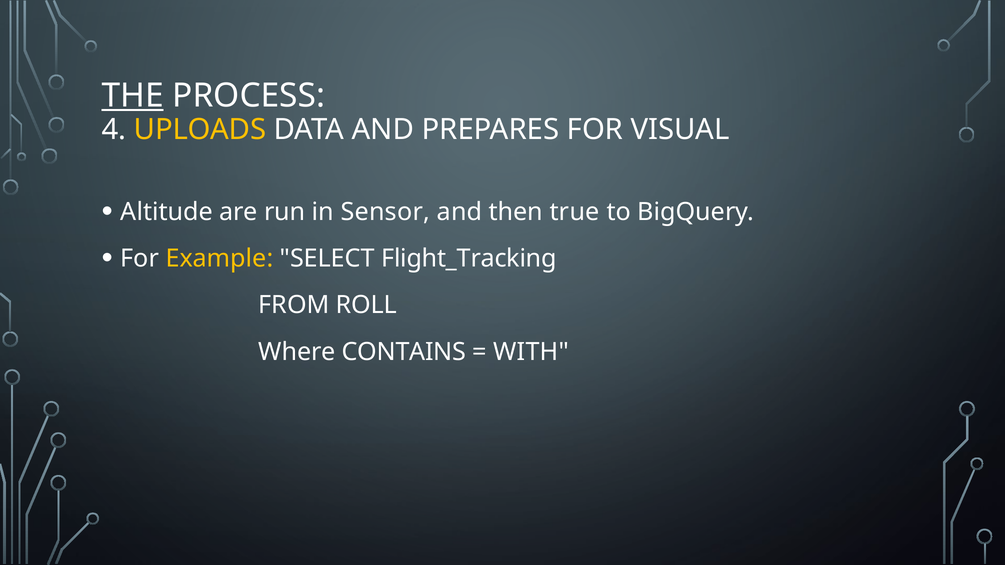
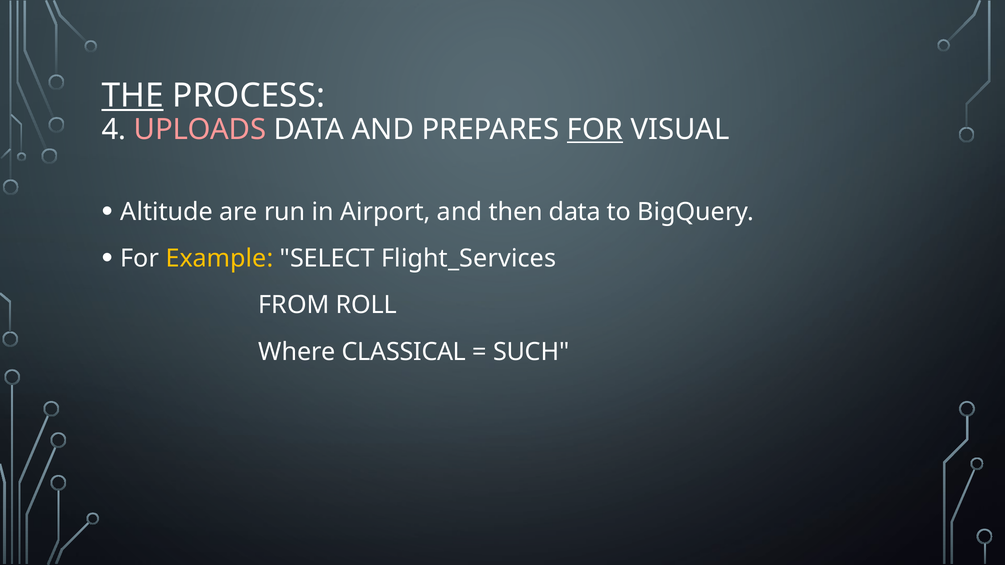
UPLOADS colour: yellow -> pink (200, 130)
FOR underline: none -> present (595, 130)
Sensor: Sensor -> Airport (385, 212)
then true: true -> data (575, 212)
Flight_Tracking: Flight_Tracking -> Flight_Services (469, 259)
CONTAINS: CONTAINS -> CLASSICAL (404, 352)
WITH: WITH -> SUCH (531, 352)
